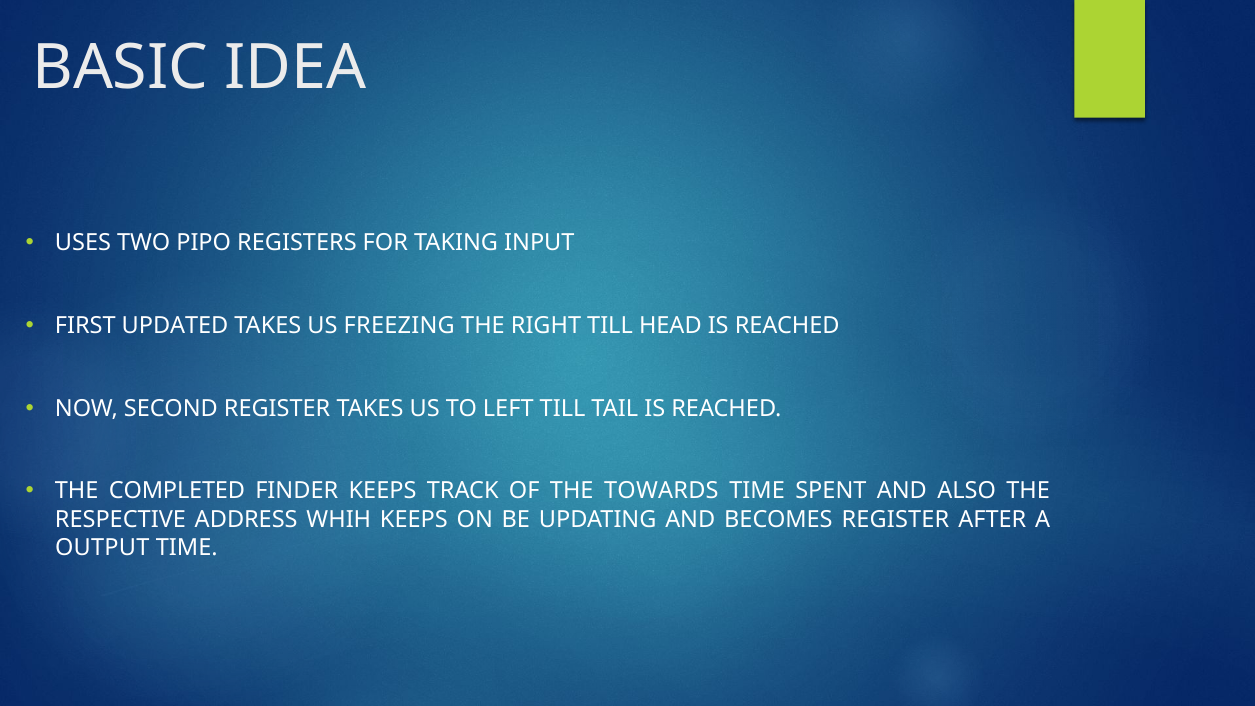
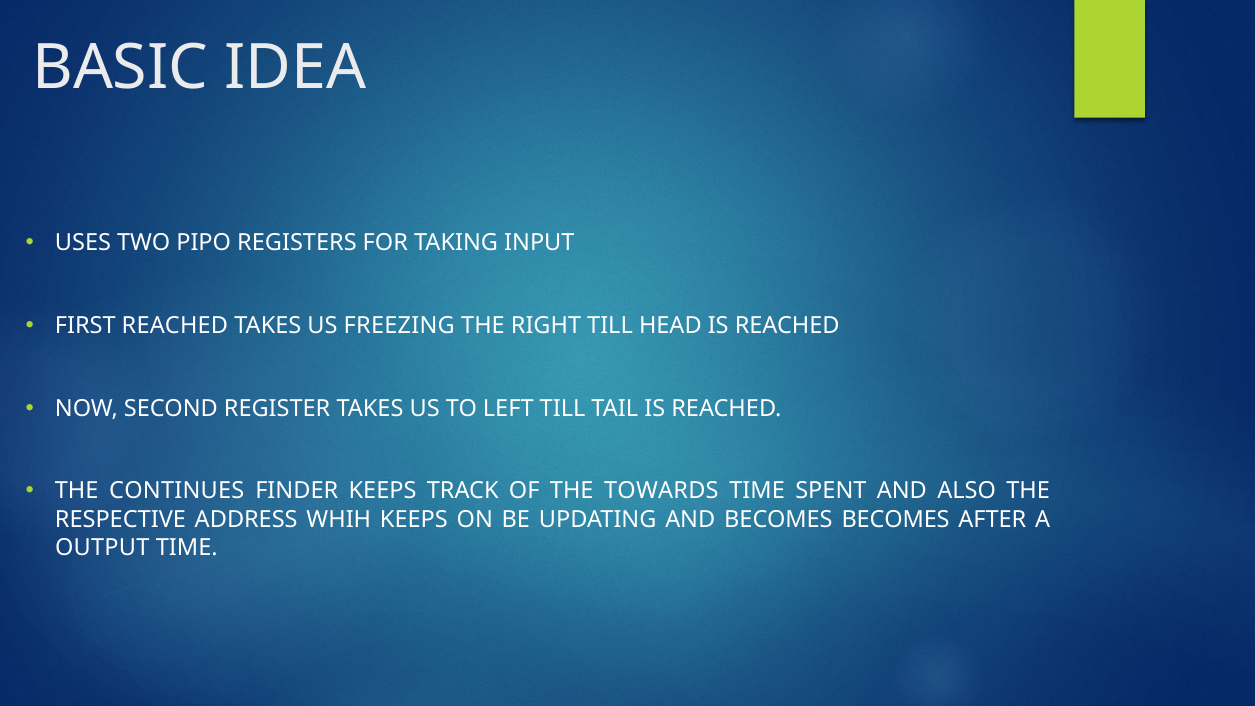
FIRST UPDATED: UPDATED -> REACHED (175, 326)
COMPLETED: COMPLETED -> CONTINUES (177, 491)
BECOMES REGISTER: REGISTER -> BECOMES (896, 519)
